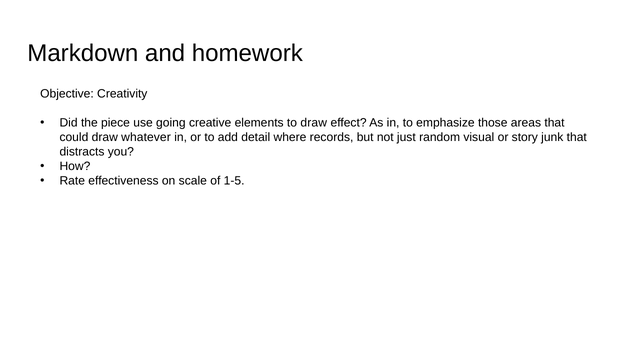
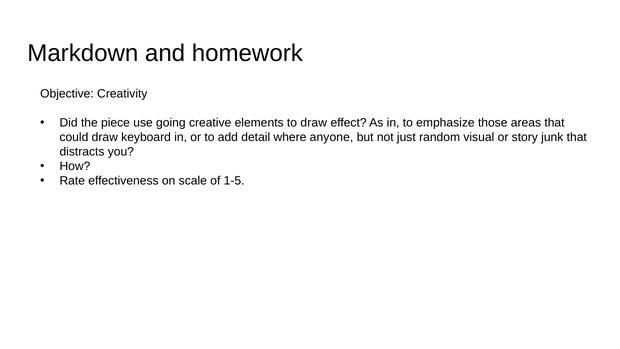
whatever: whatever -> keyboard (146, 137)
records: records -> anyone (332, 137)
